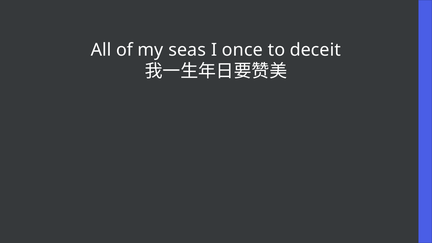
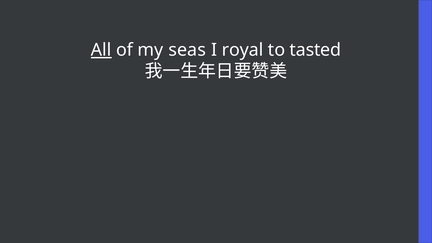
All underline: none -> present (101, 50)
once: once -> royal (243, 50)
deceit: deceit -> tasted (315, 50)
